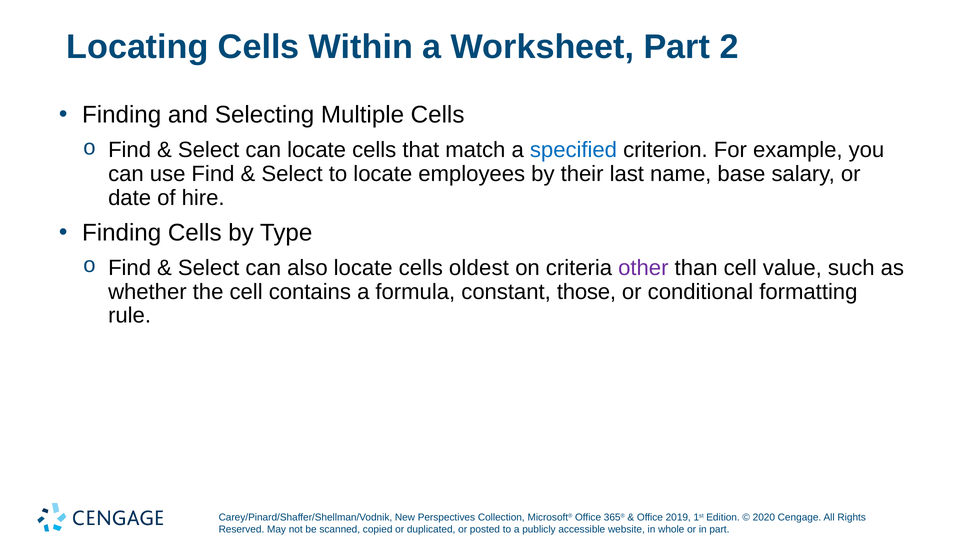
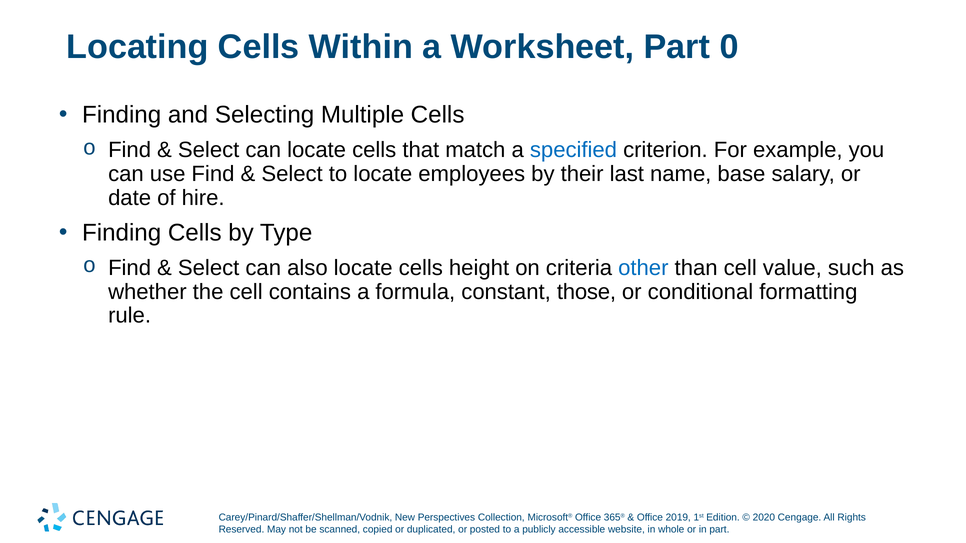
2: 2 -> 0 (729, 47)
oldest: oldest -> height (479, 268)
other colour: purple -> blue (643, 268)
